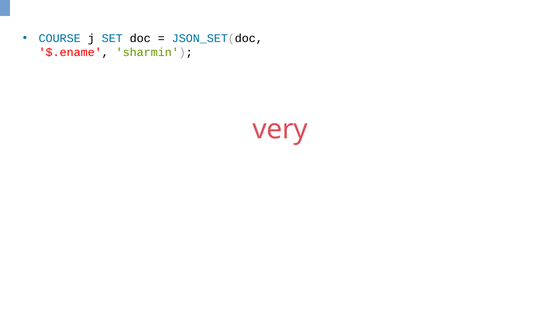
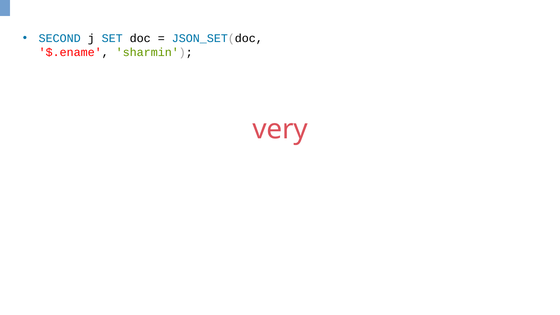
COURSE: COURSE -> SECOND (60, 38)
